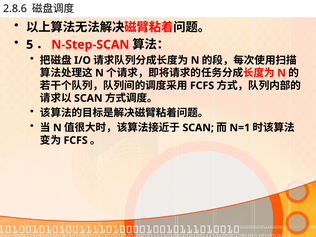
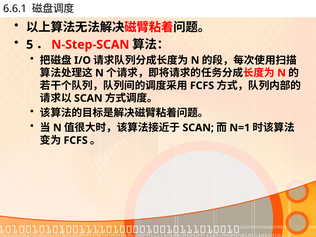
2.8.6: 2.8.6 -> 6.6.1 (15, 9)
